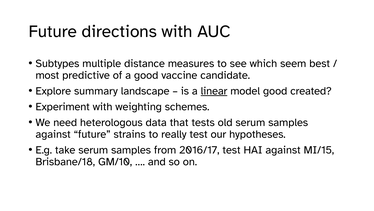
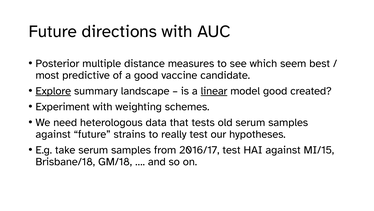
Subtypes: Subtypes -> Posterior (57, 63)
Explore underline: none -> present (53, 91)
GM/10: GM/10 -> GM/18 (115, 161)
